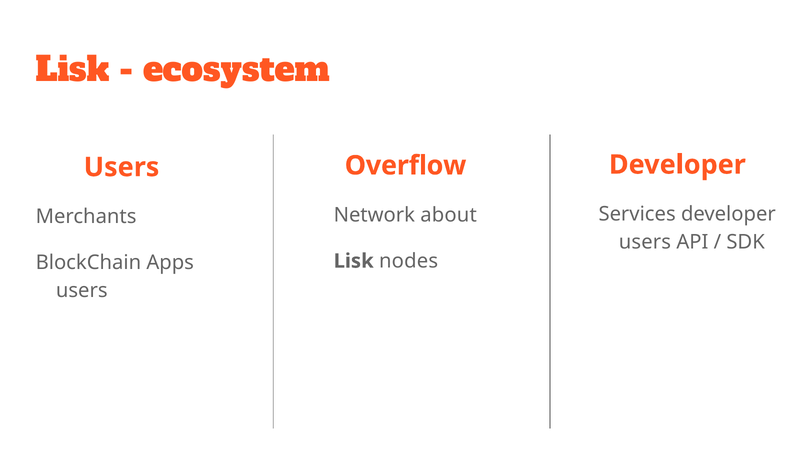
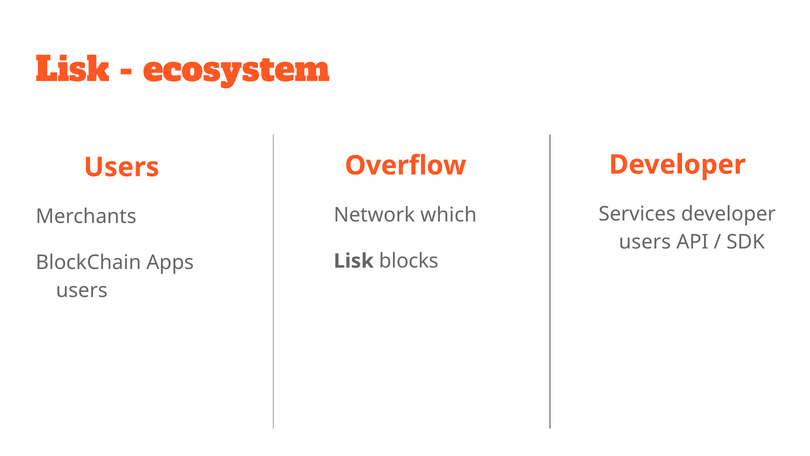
about: about -> which (449, 215)
nodes: nodes -> blocks (409, 261)
